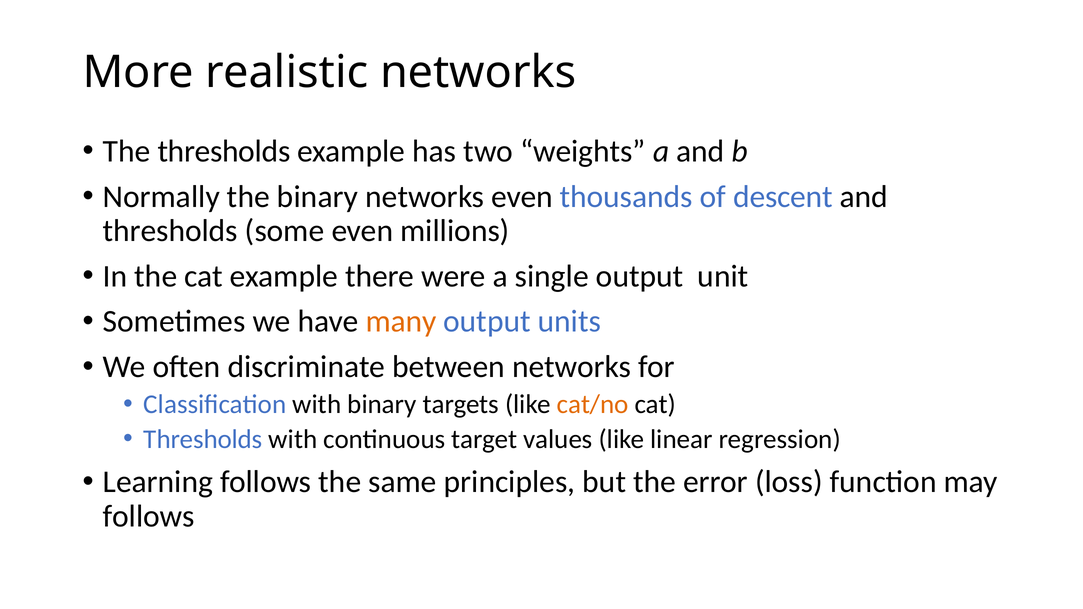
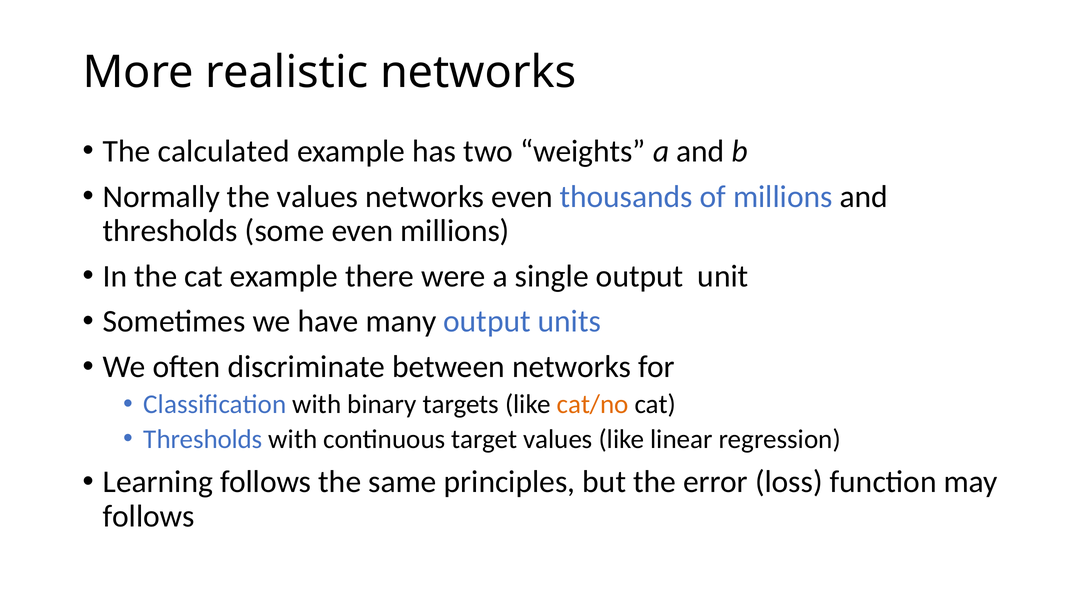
The thresholds: thresholds -> calculated (224, 151)
the binary: binary -> values (318, 197)
of descent: descent -> millions (783, 197)
many colour: orange -> black (401, 322)
